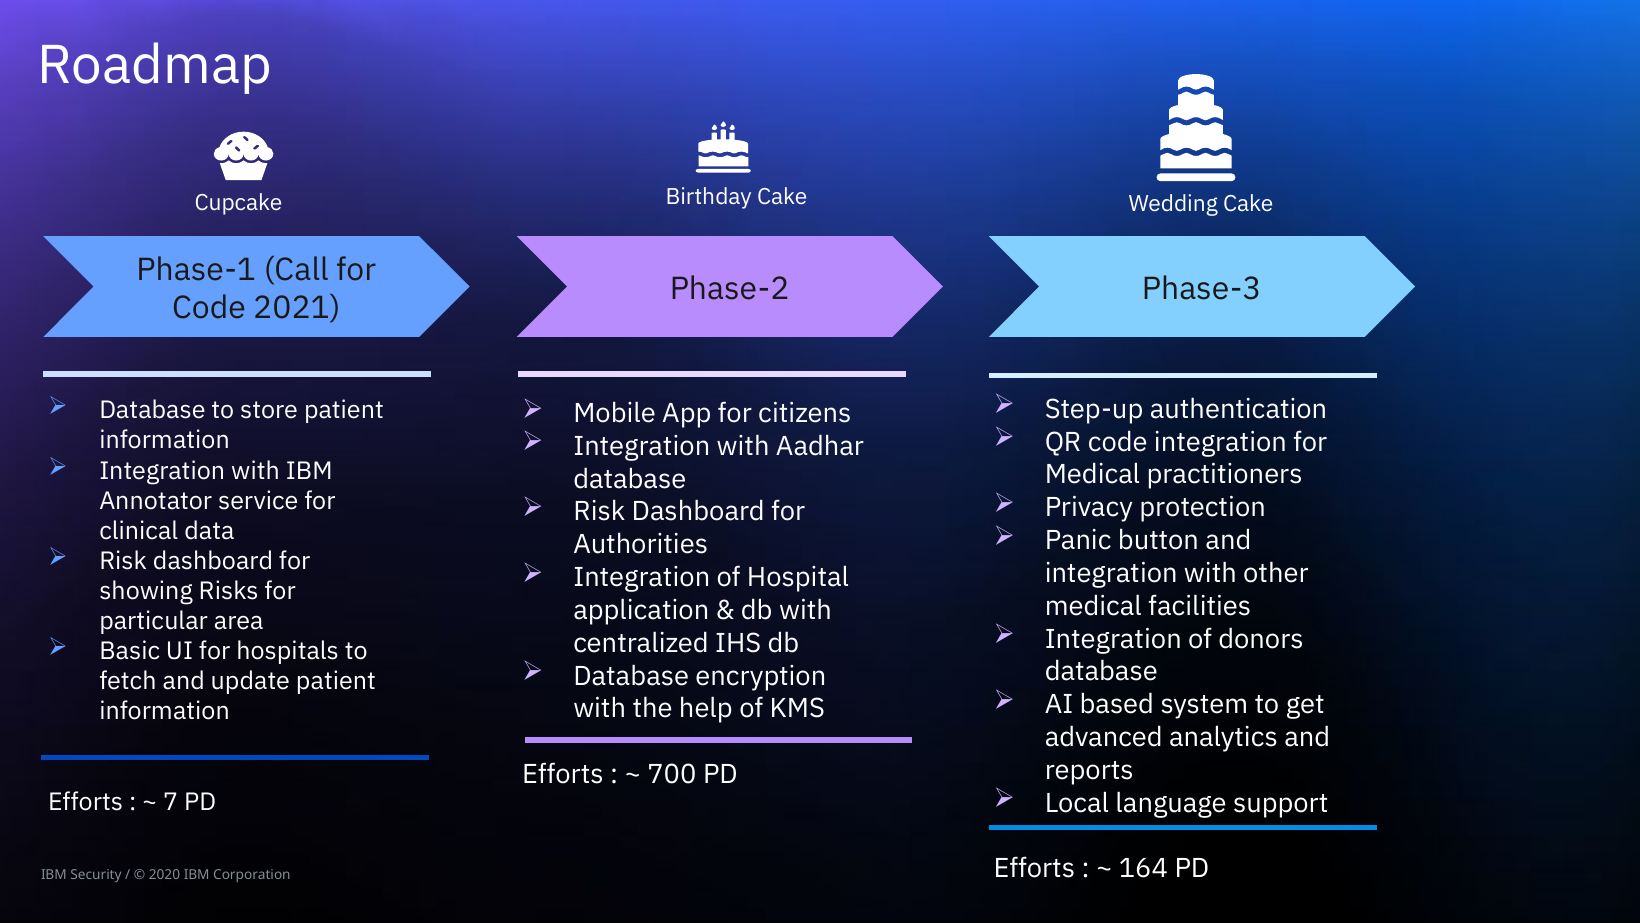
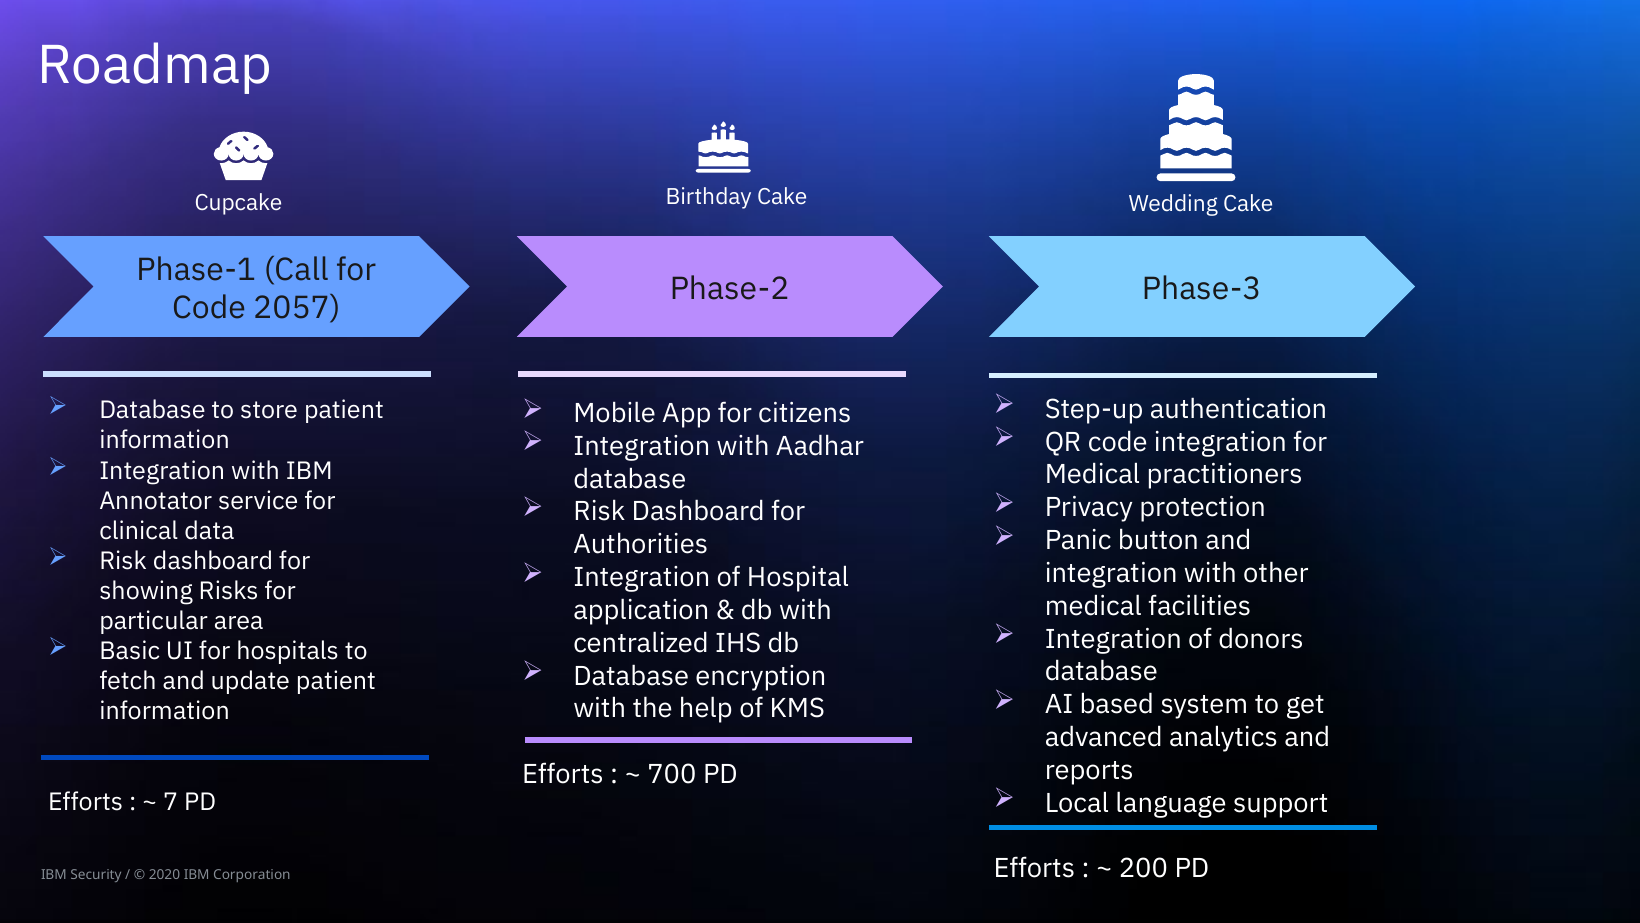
2021: 2021 -> 2057 (297, 308)
164: 164 -> 200 (1143, 868)
